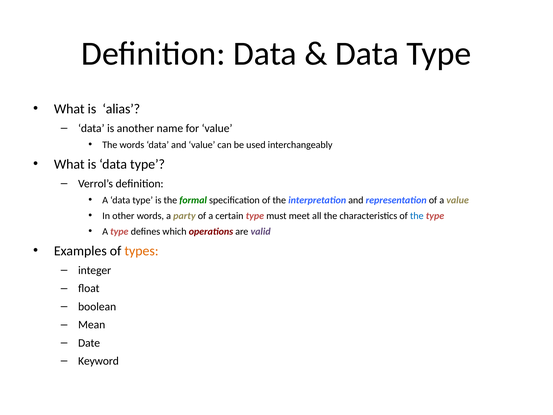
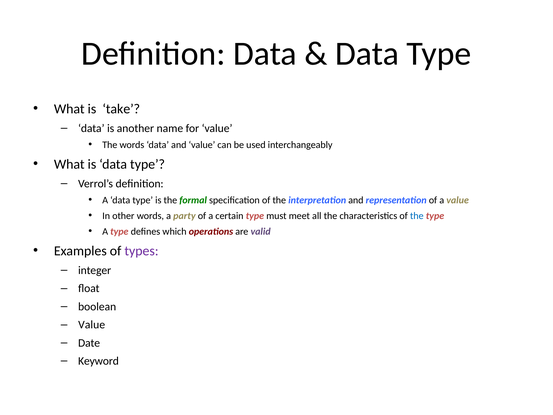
alias: alias -> take (121, 109)
types colour: orange -> purple (141, 251)
Mean: Mean -> Value (92, 325)
